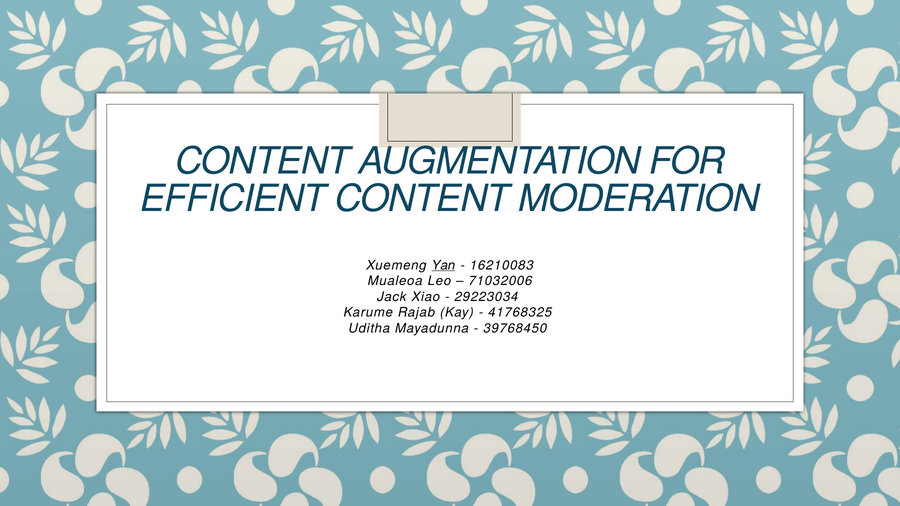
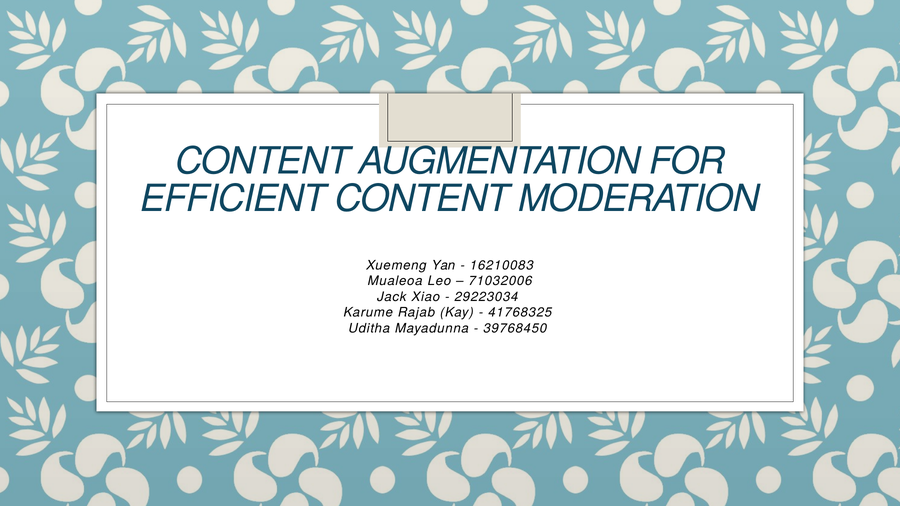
Yan underline: present -> none (443, 265)
